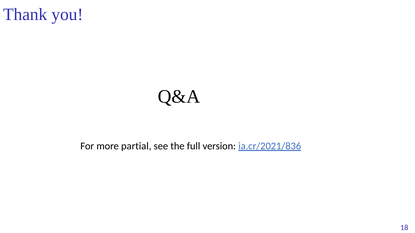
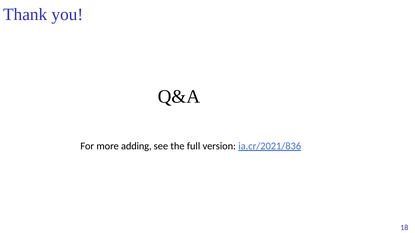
partial: partial -> adding (136, 146)
